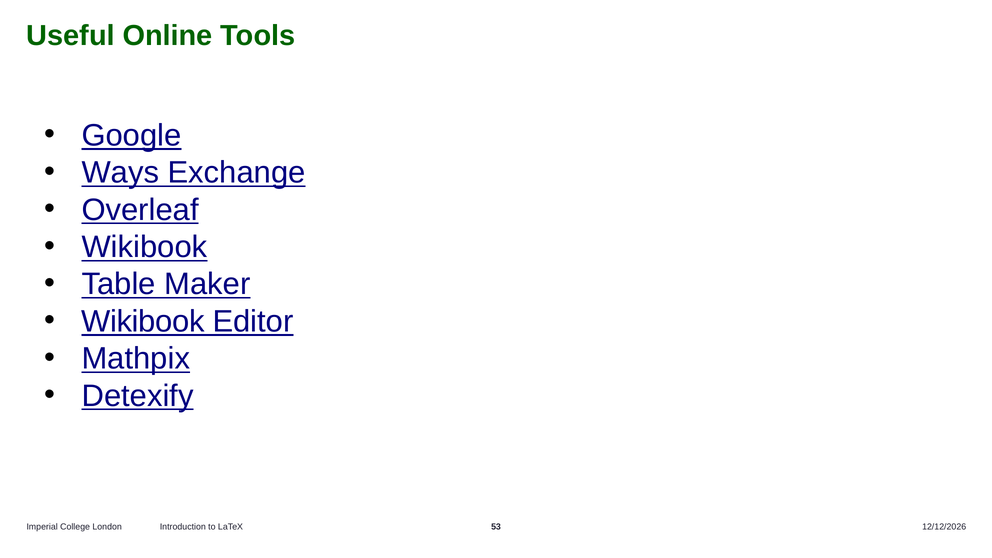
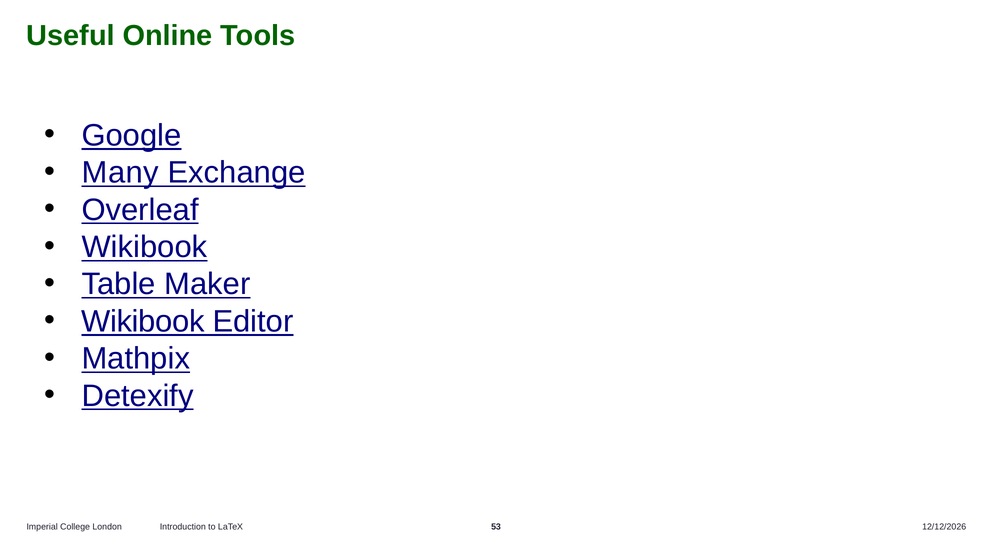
Ways: Ways -> Many (120, 173)
